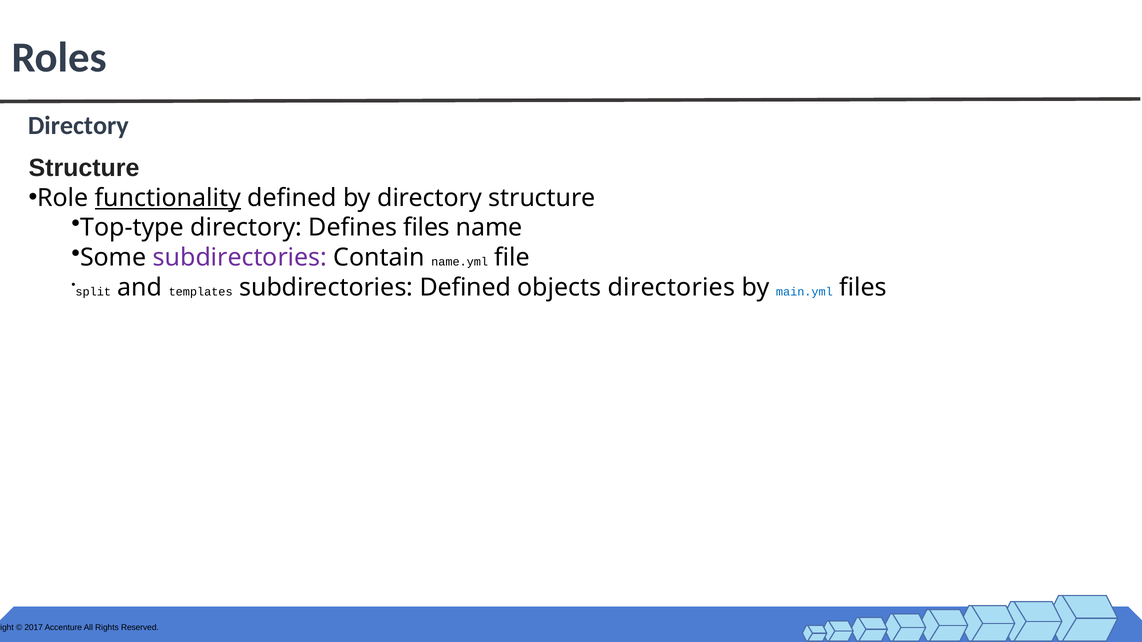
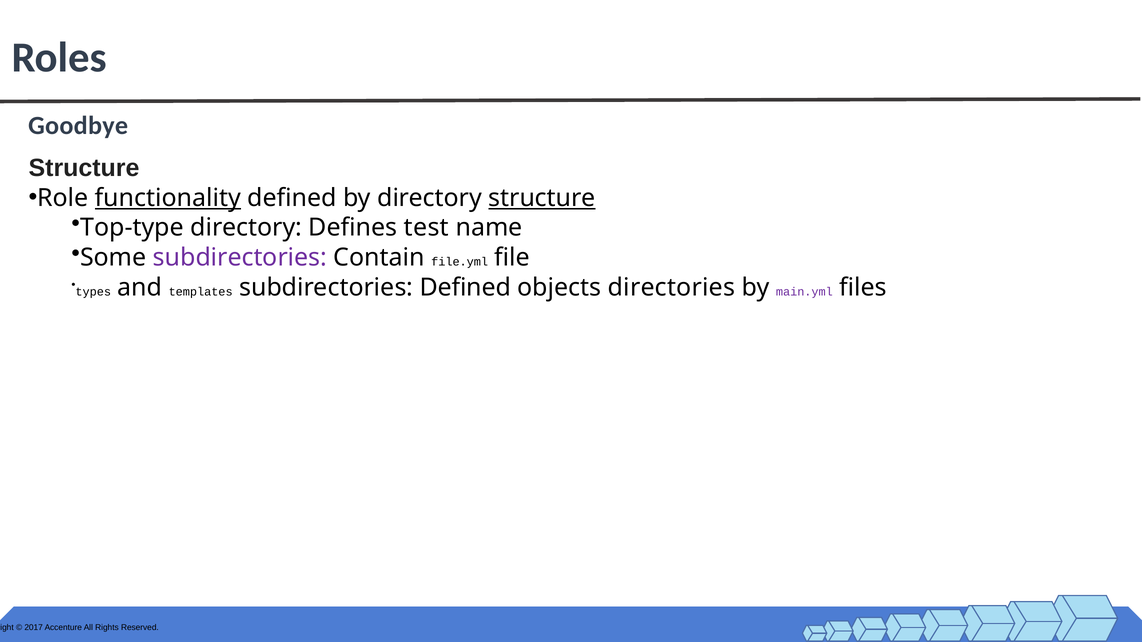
Directory: Directory -> Goodbye (78, 126)
structure underline: none -> present (542, 198)
Defines files: files -> test (426, 228)
name.yml: name.yml -> file.yml (460, 262)
split: split -> types (93, 292)
main.yml colour: blue -> purple (804, 292)
